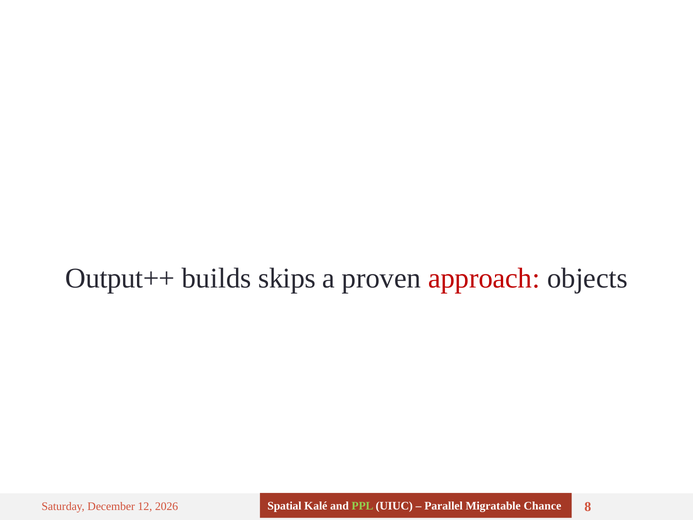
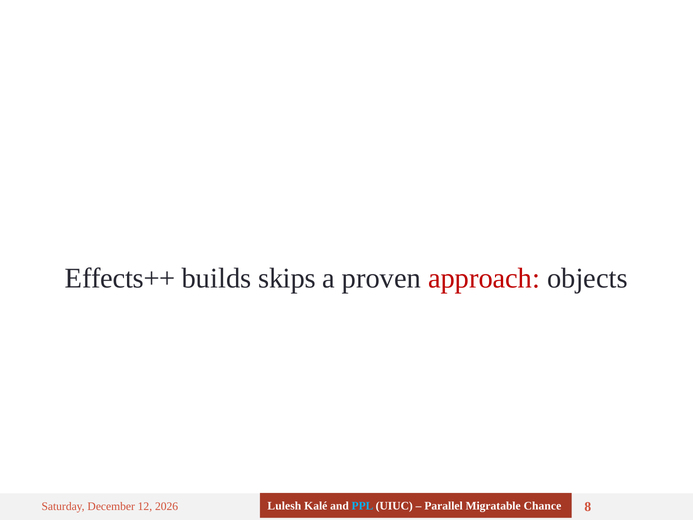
Output++: Output++ -> Effects++ (120, 278)
Spatial: Spatial -> Lulesh (284, 506)
PPL colour: light green -> light blue (363, 506)
